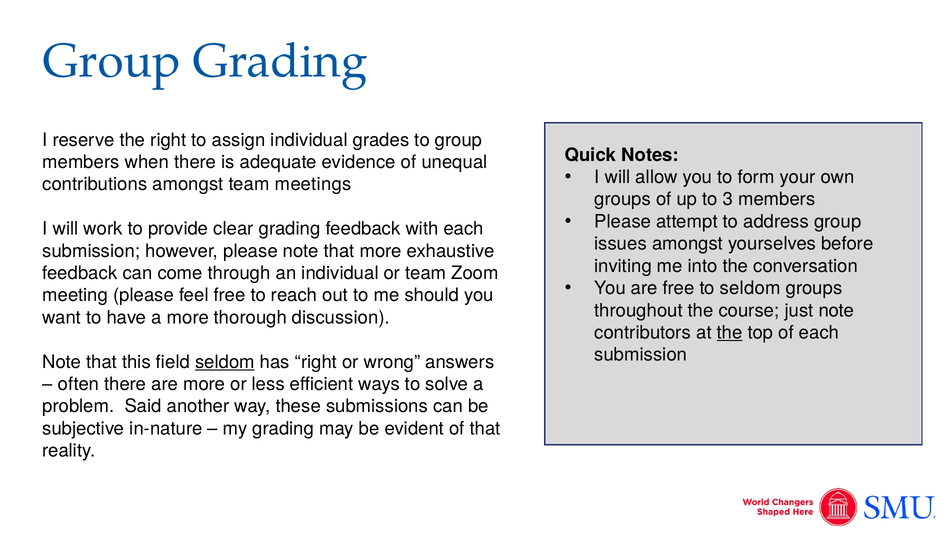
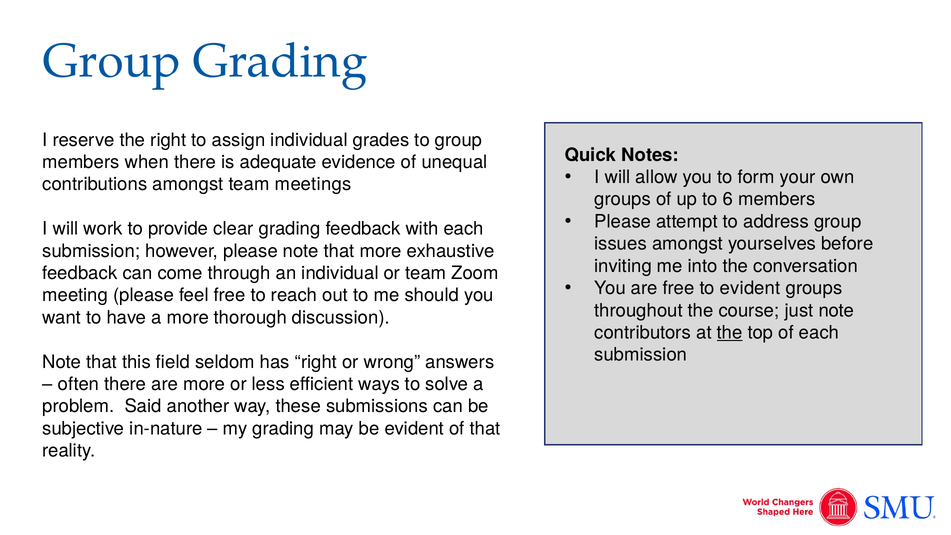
3: 3 -> 6 (728, 199)
to seldom: seldom -> evident (750, 288)
seldom underline: present -> none (225, 362)
